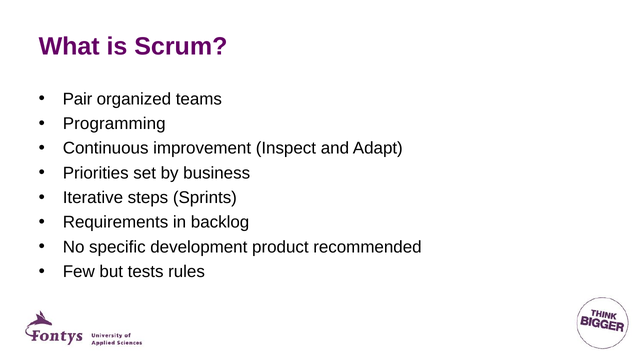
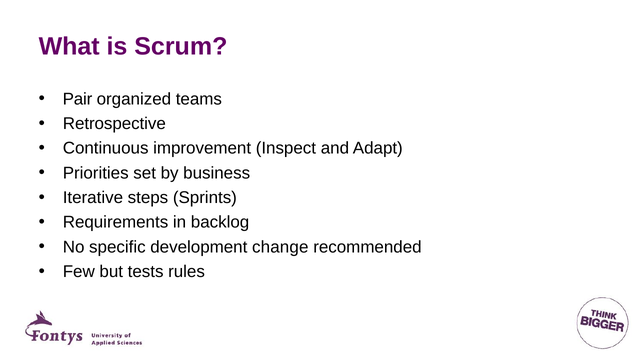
Programming: Programming -> Retrospective (114, 124)
product: product -> change (280, 247)
